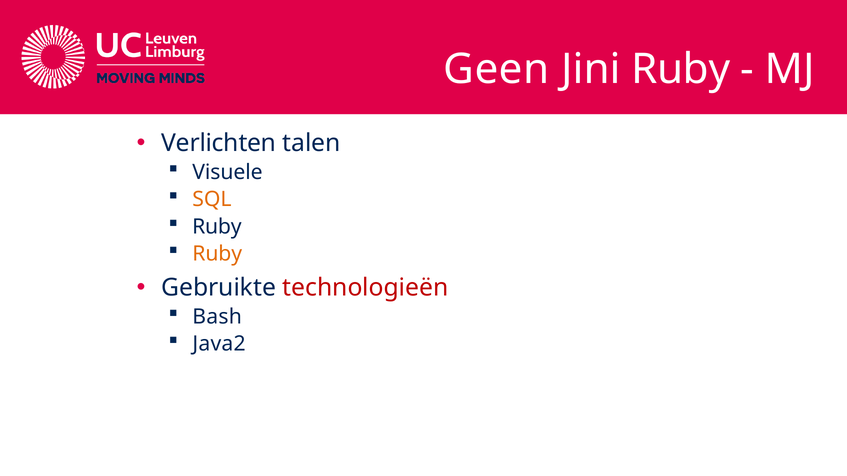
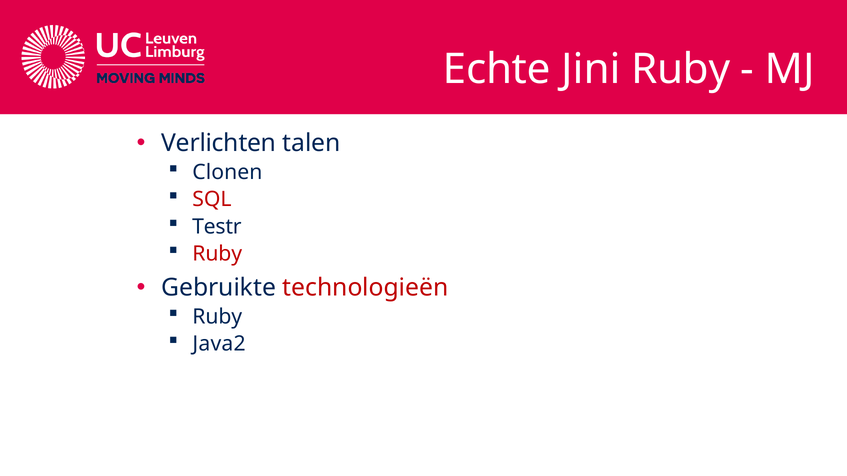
Geen: Geen -> Echte (497, 70)
Visuele: Visuele -> Clonen (227, 172)
SQL colour: orange -> red (212, 200)
Ruby: Ruby -> Testr (217, 227)
Ruby colour: orange -> red (217, 254)
Bash: Bash -> Ruby (217, 317)
